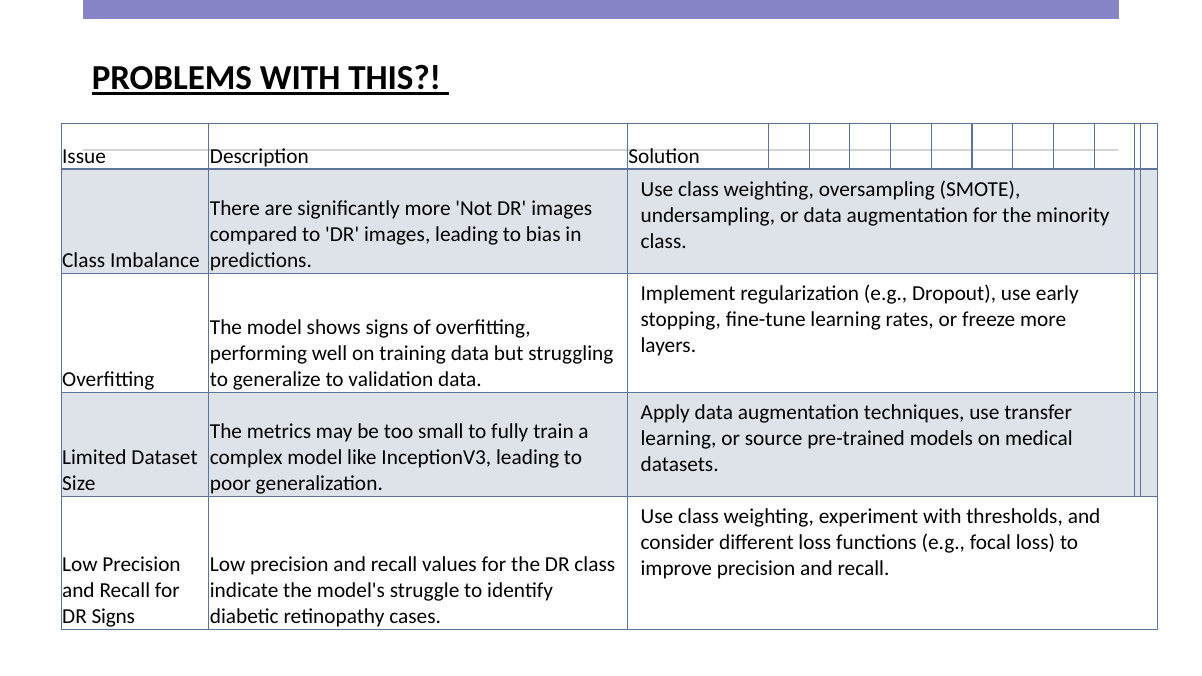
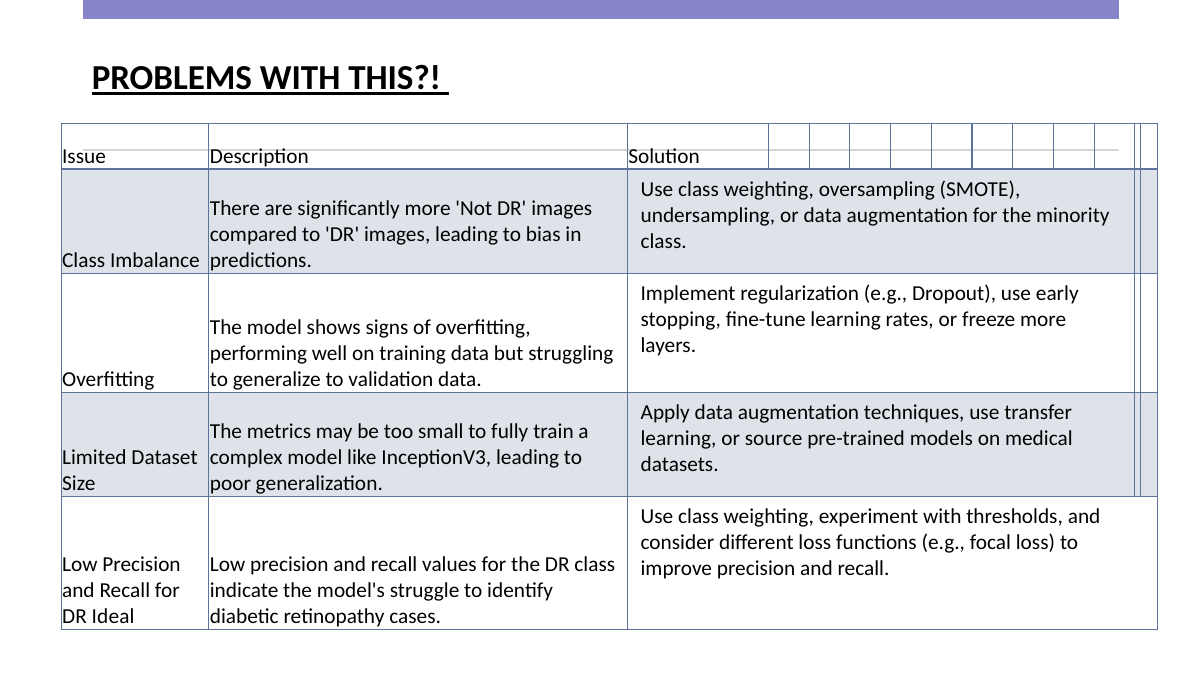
DR Signs: Signs -> Ideal (113, 616)
